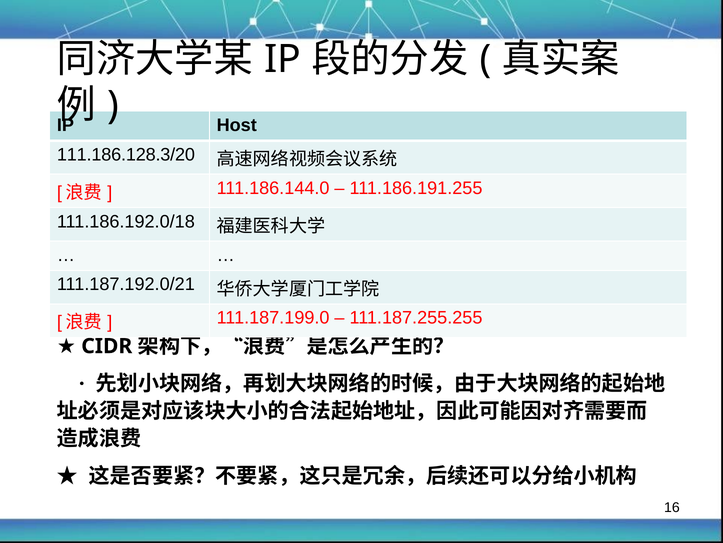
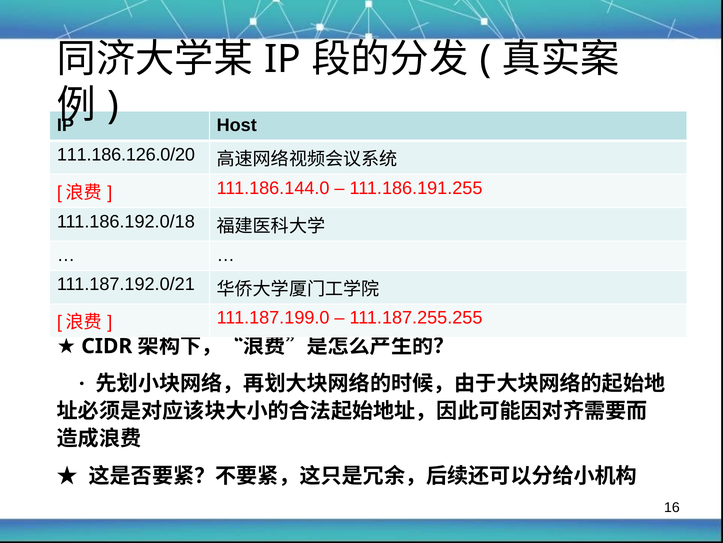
111.186.128.3/20: 111.186.128.3/20 -> 111.186.126.0/20 (126, 154)
